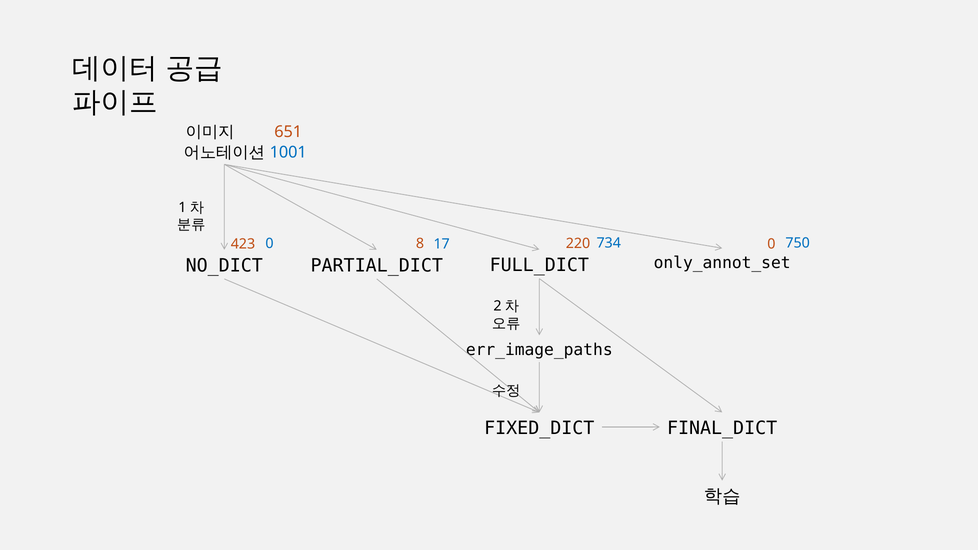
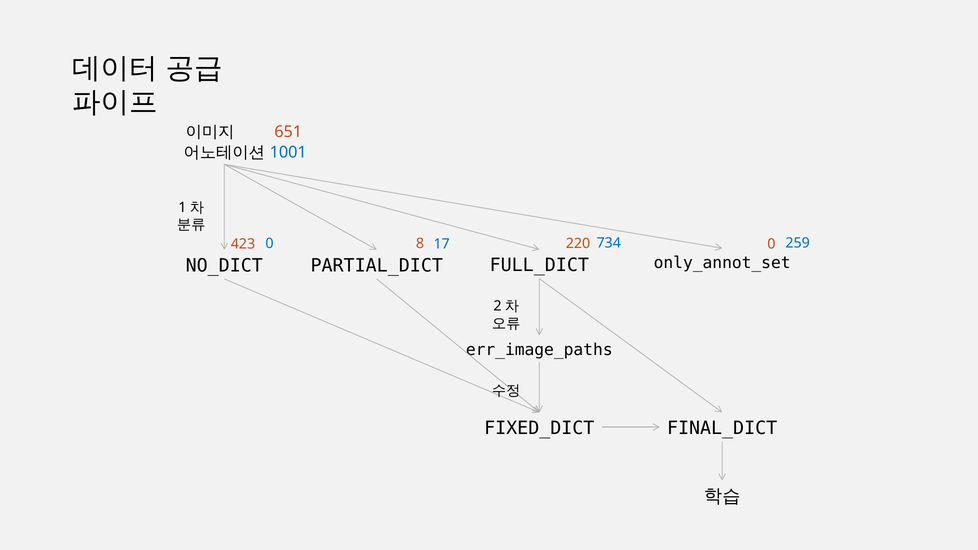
750: 750 -> 259 (798, 243)
